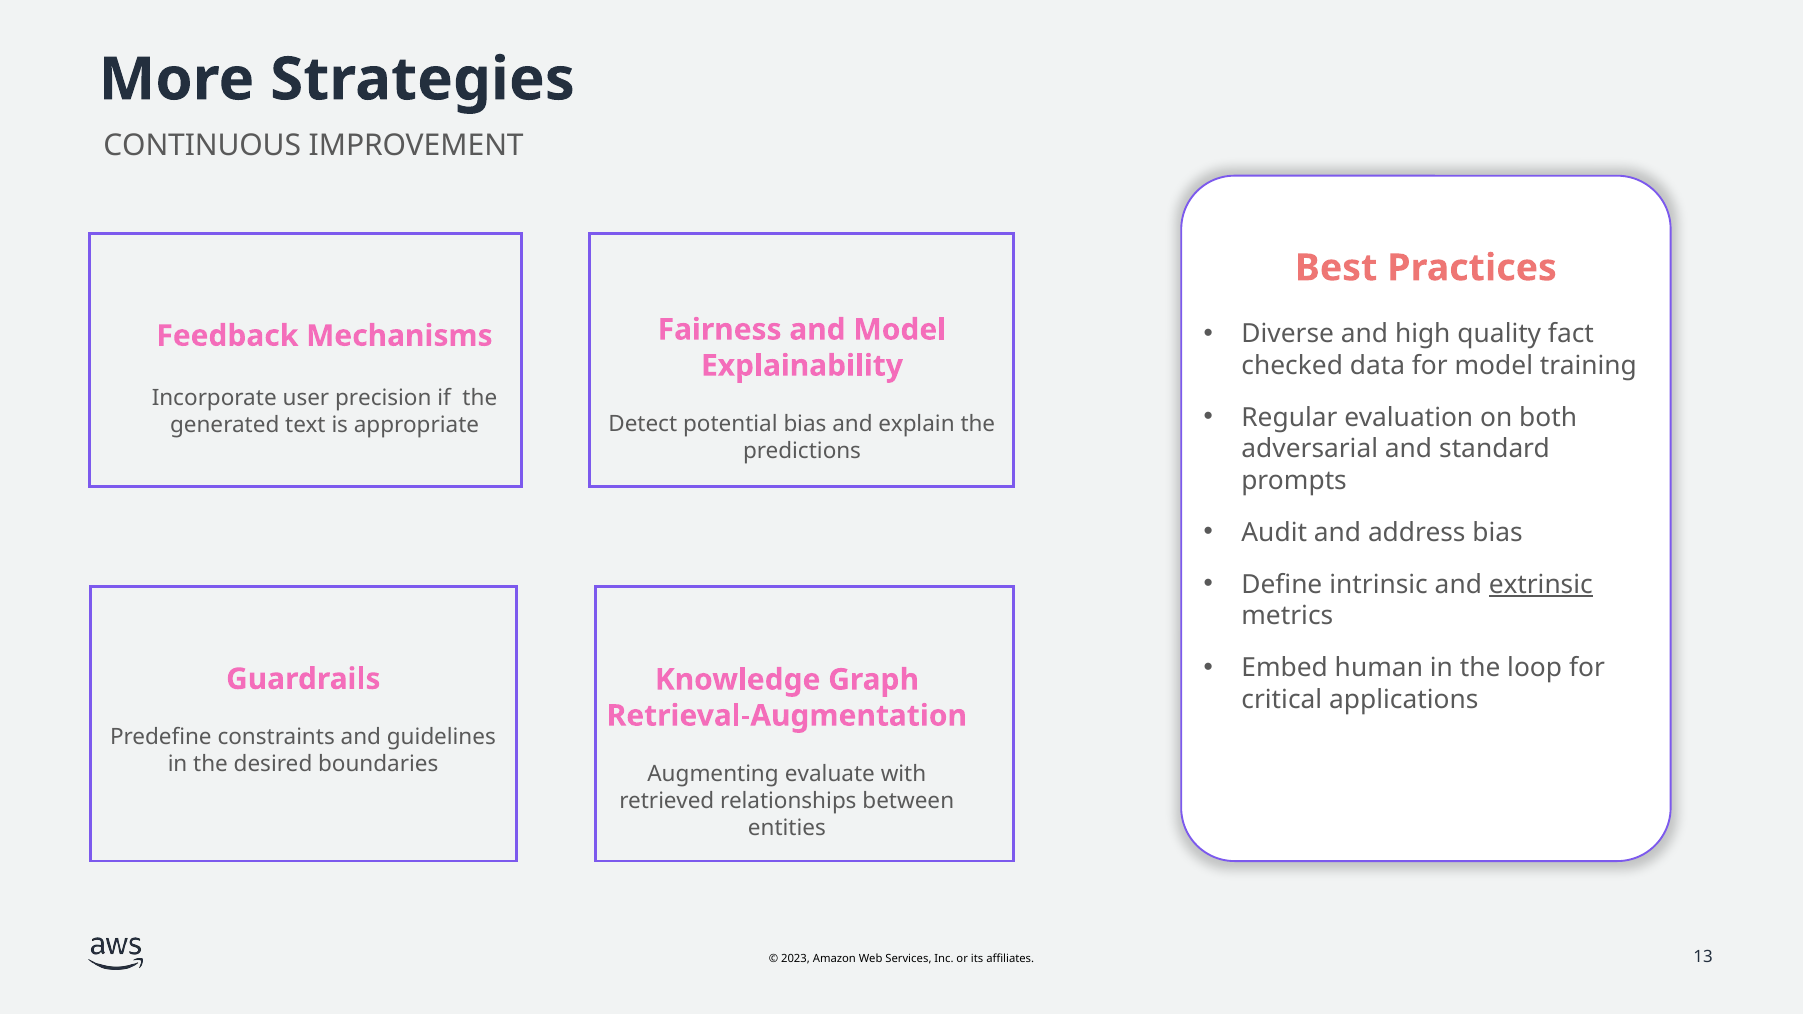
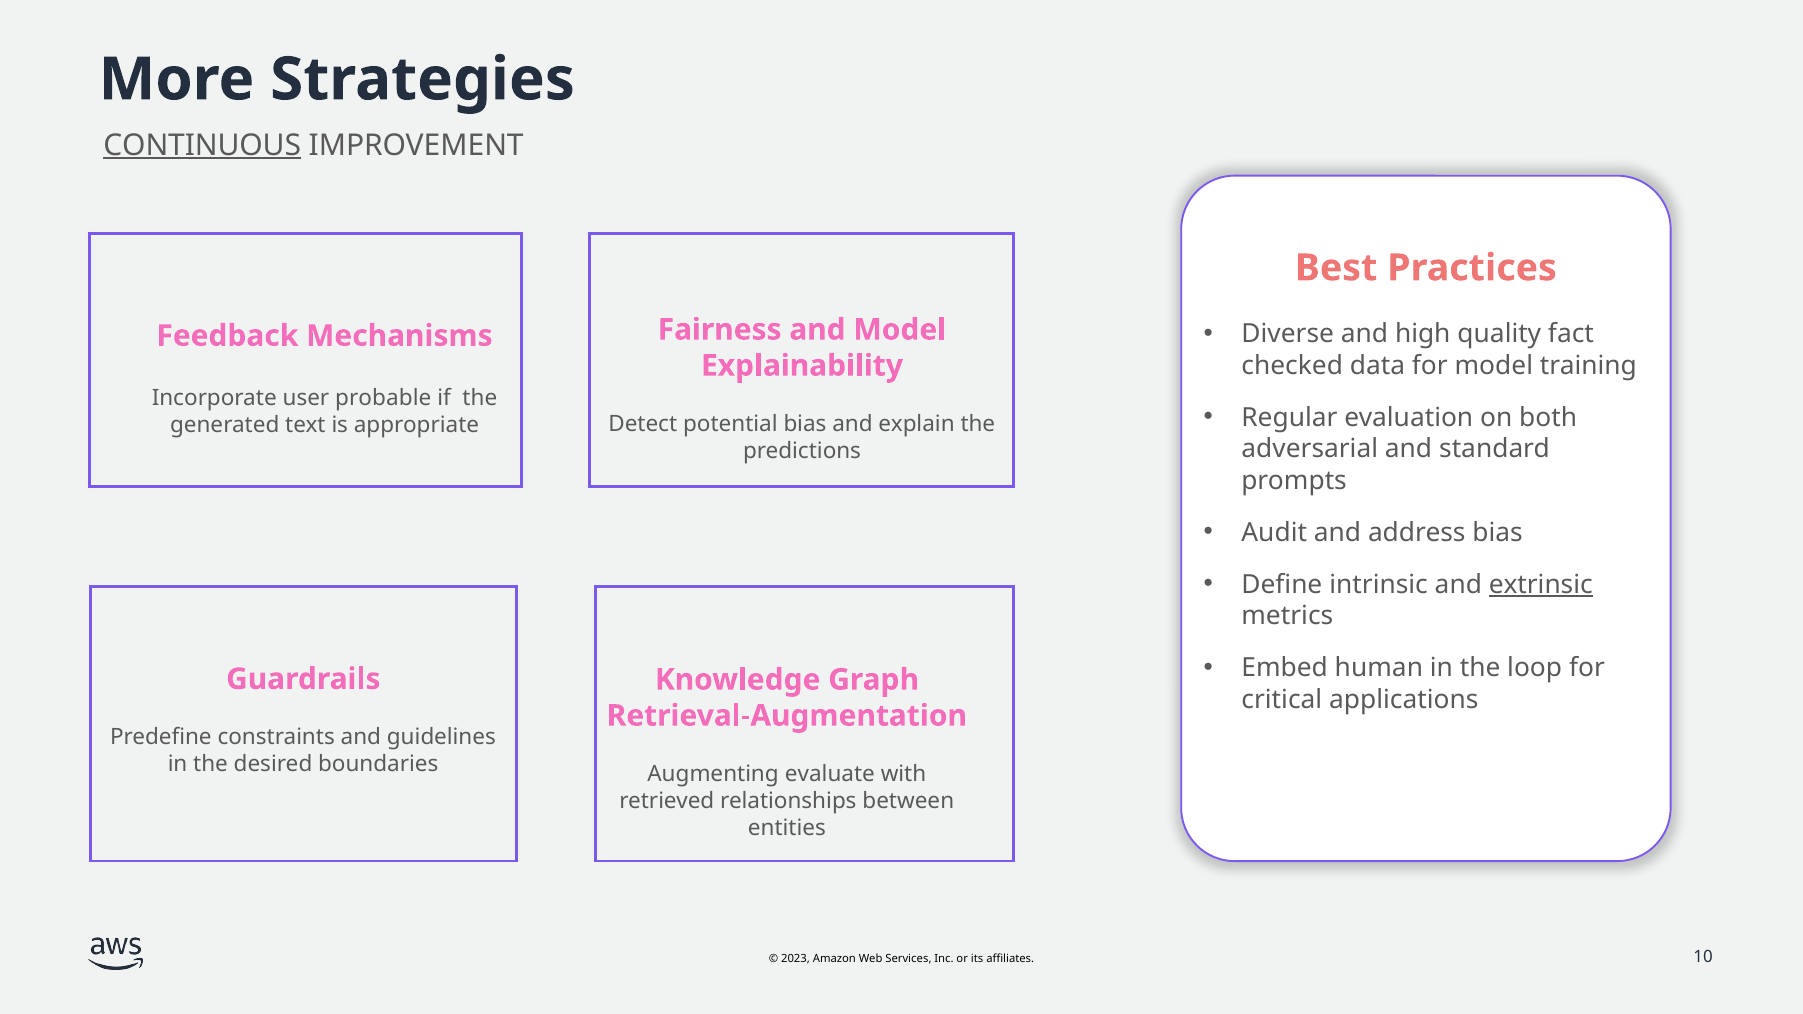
CONTINUOUS underline: none -> present (202, 145)
precision: precision -> probable (383, 399)
13: 13 -> 10 (1703, 957)
